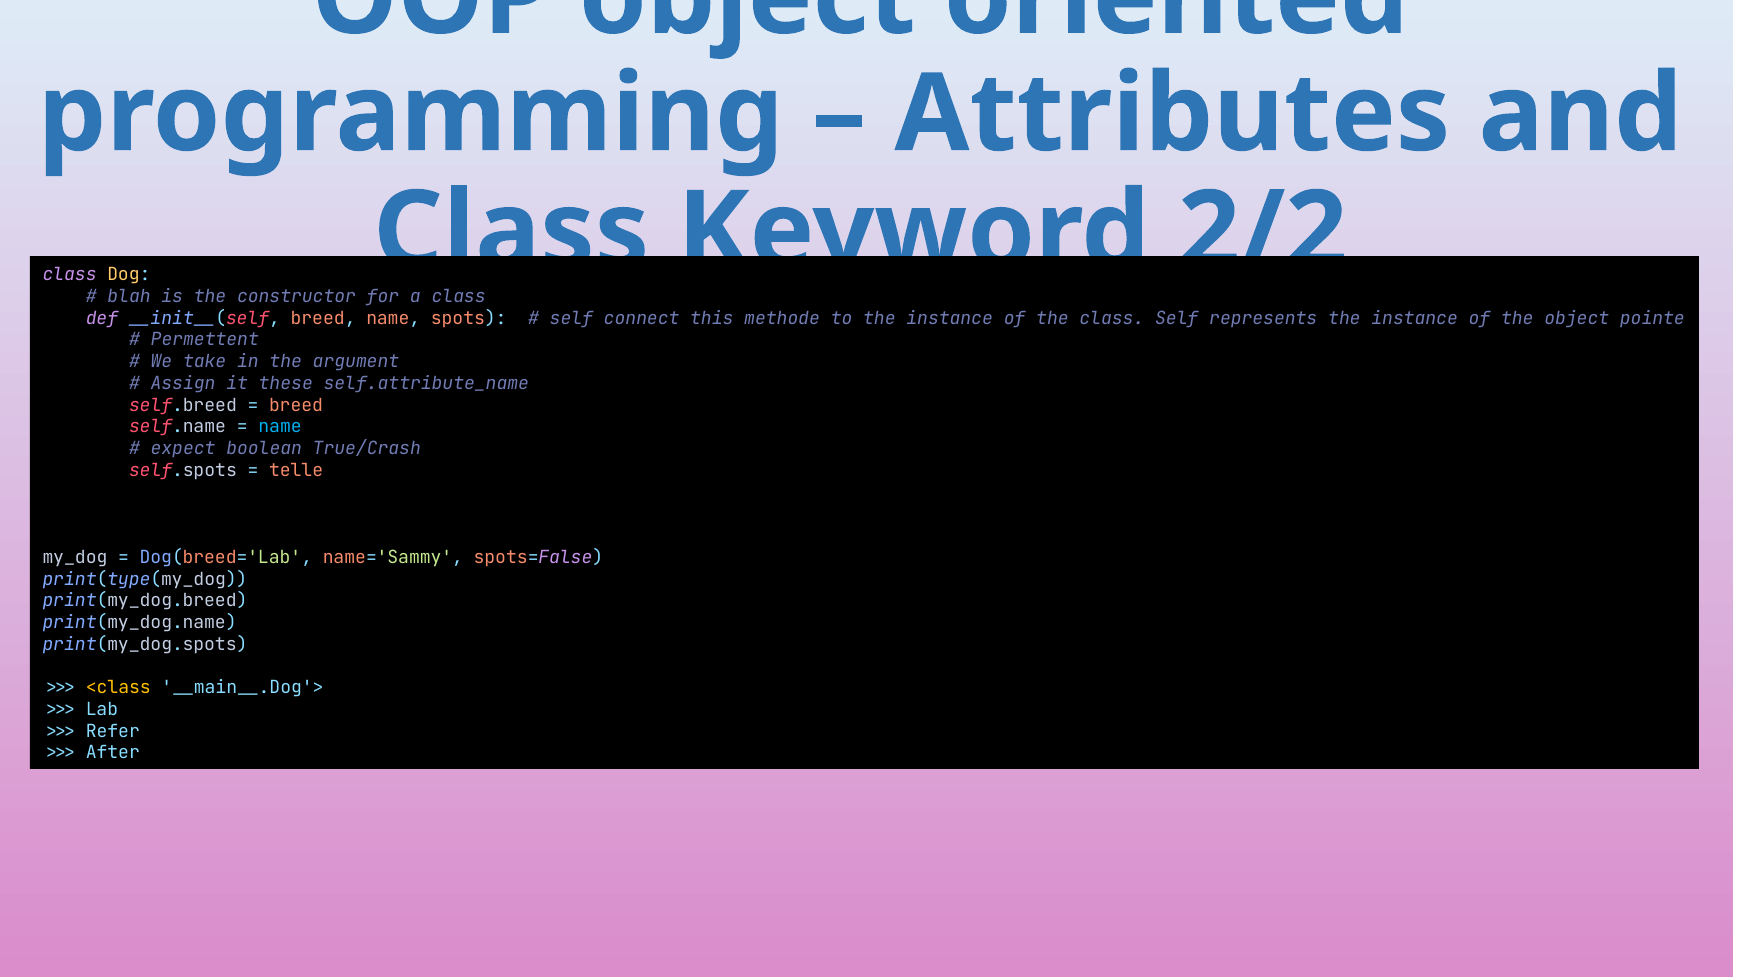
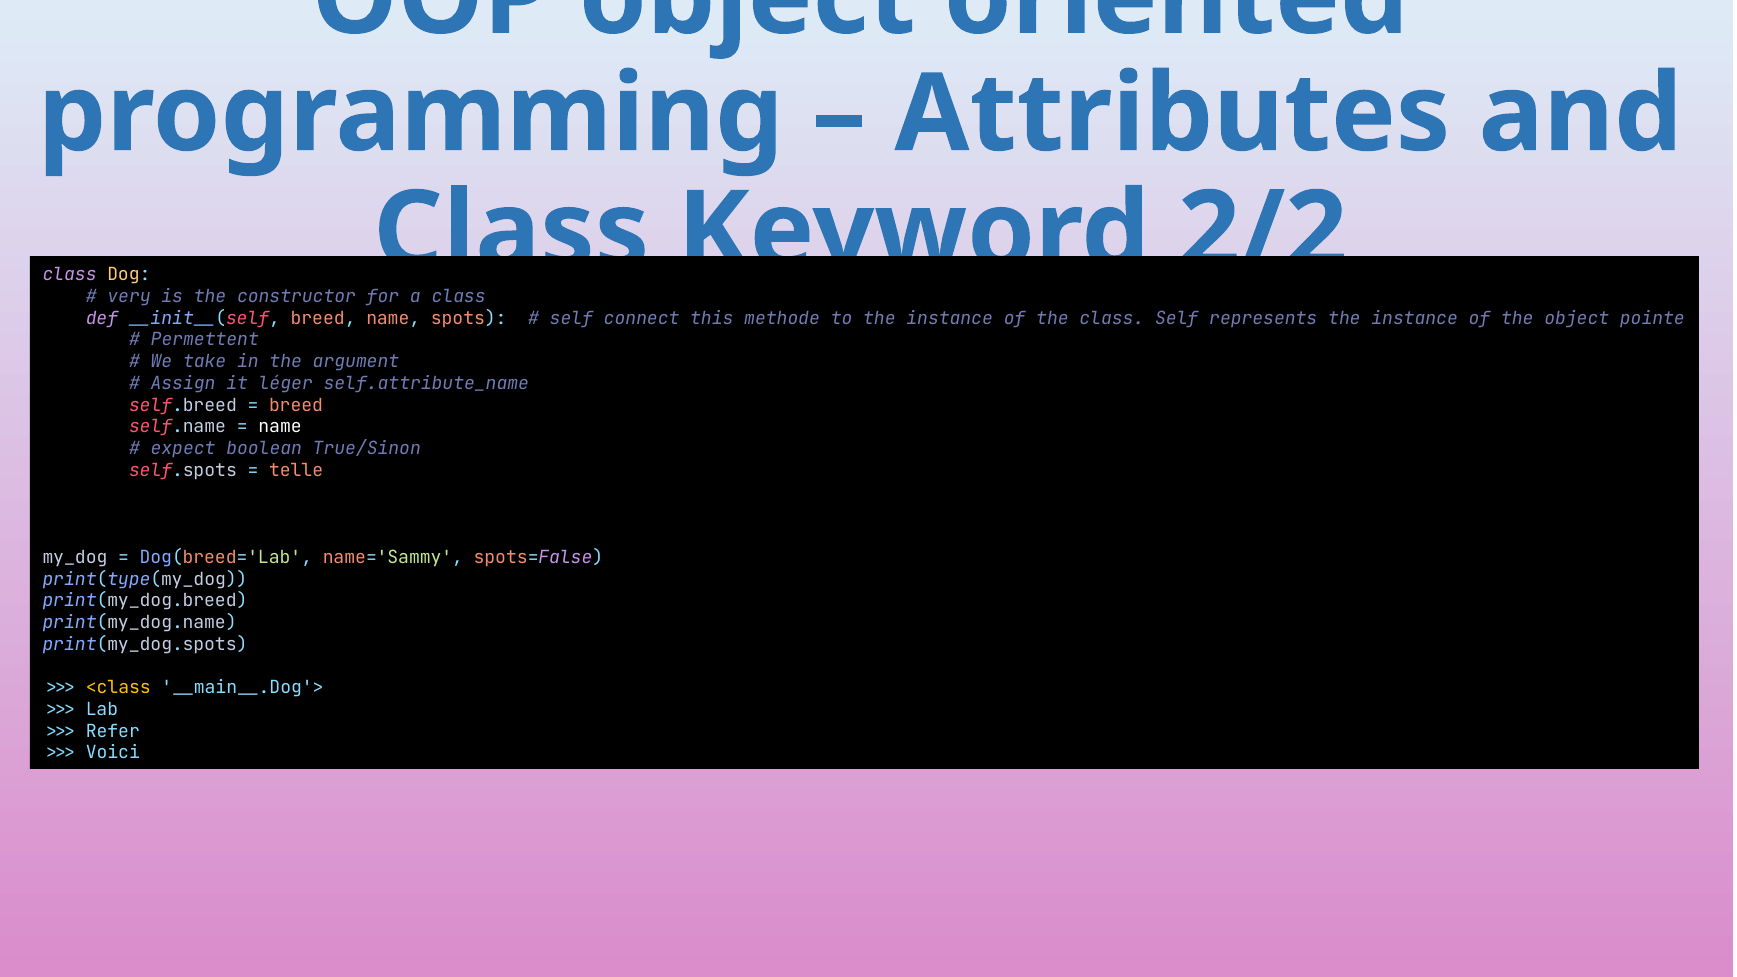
blah: blah -> very (129, 296)
these: these -> léger (286, 383)
name colour: light blue -> white (280, 427)
True/Crash: True/Crash -> True/Sinon (367, 449)
After: After -> Voici (113, 753)
